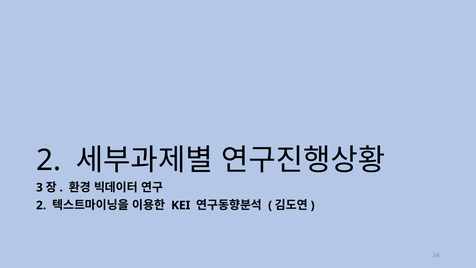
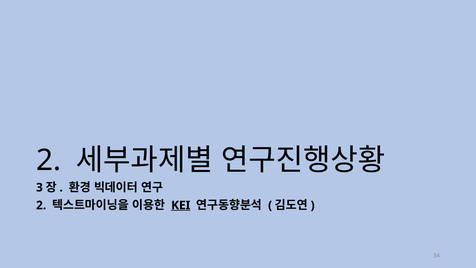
KEI underline: none -> present (181, 205)
